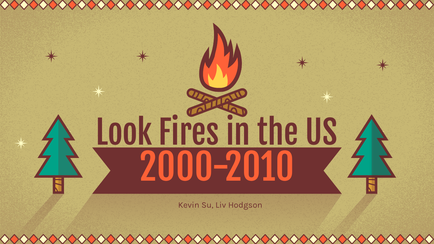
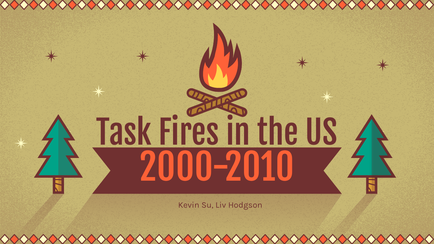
Look: Look -> Task (124, 134)
